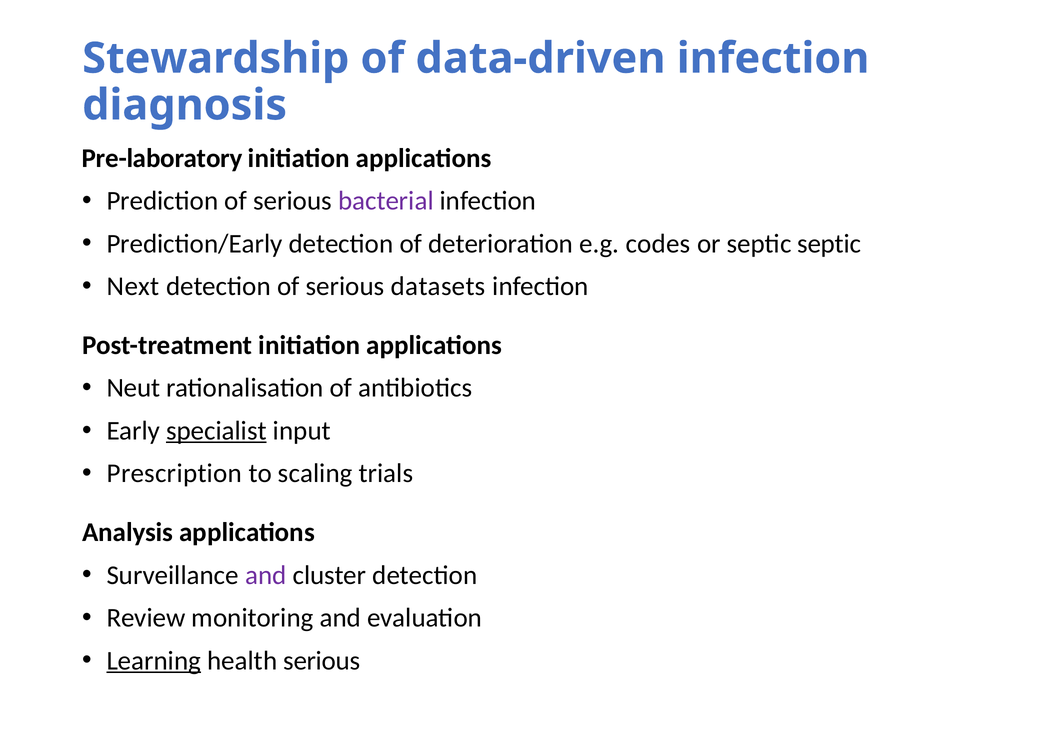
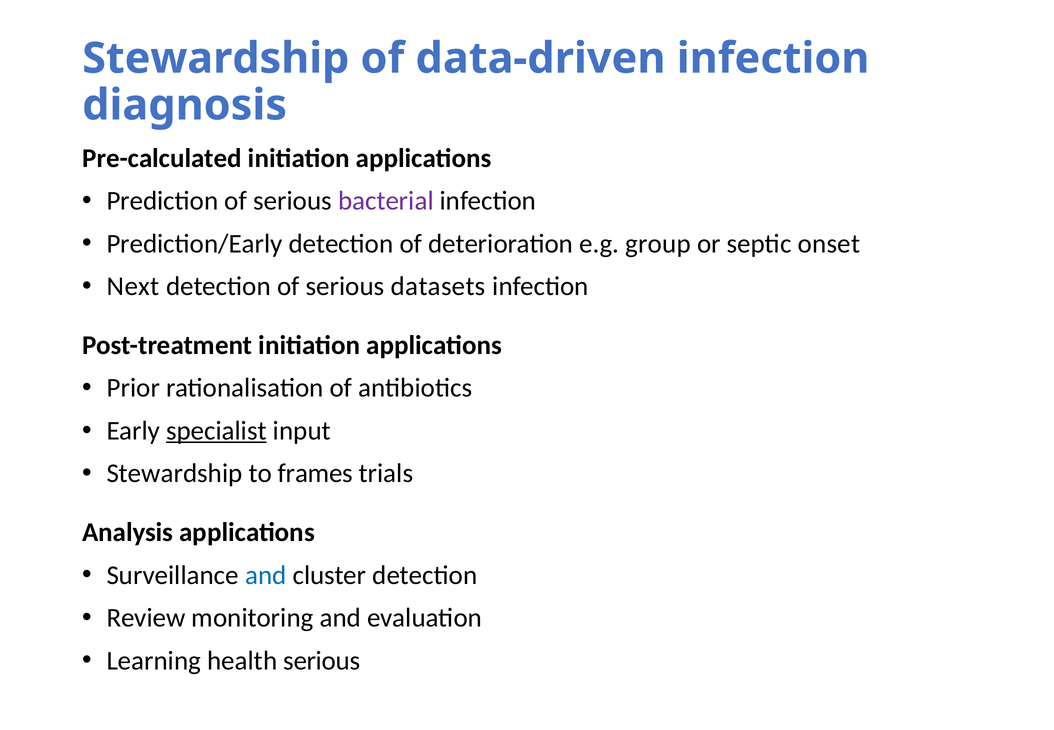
Pre-laboratory: Pre-laboratory -> Pre-calculated (162, 158)
codes: codes -> group (658, 244)
septic septic: septic -> onset (829, 244)
Neut: Neut -> Prior (133, 388)
Prescription: Prescription -> Stewardship (175, 473)
scaling: scaling -> frames (315, 473)
and colour: purple -> blue (266, 575)
Learning underline: present -> none (154, 660)
